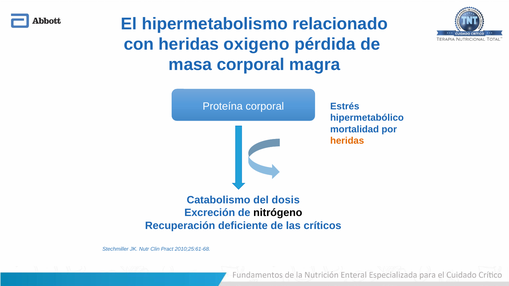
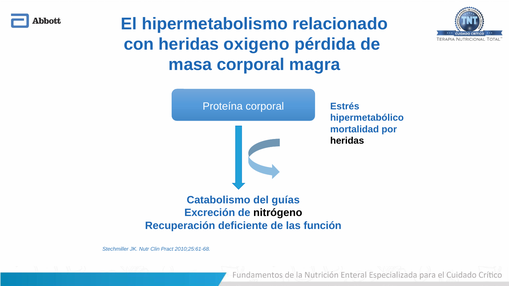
heridas colour: orange -> black (347, 141)
dosis: dosis -> guías (286, 200)
críticos: críticos -> función (323, 226)
